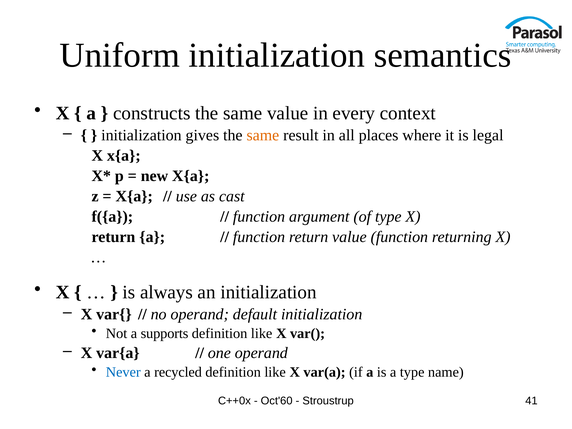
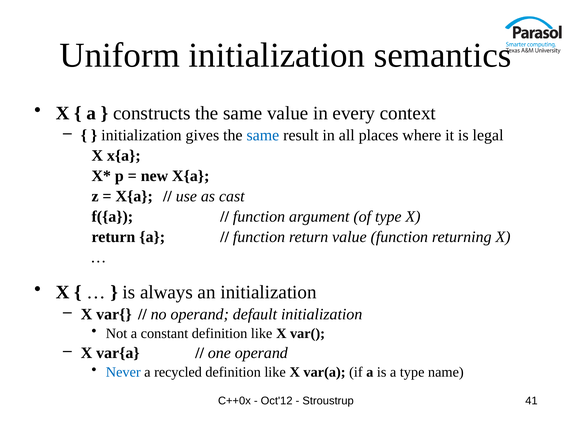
same colour: orange -> blue (263, 135)
supports: supports -> constant (164, 333)
Oct'60: Oct'60 -> Oct'12 (277, 401)
